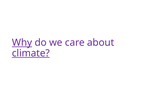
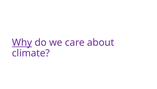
climate underline: present -> none (31, 53)
